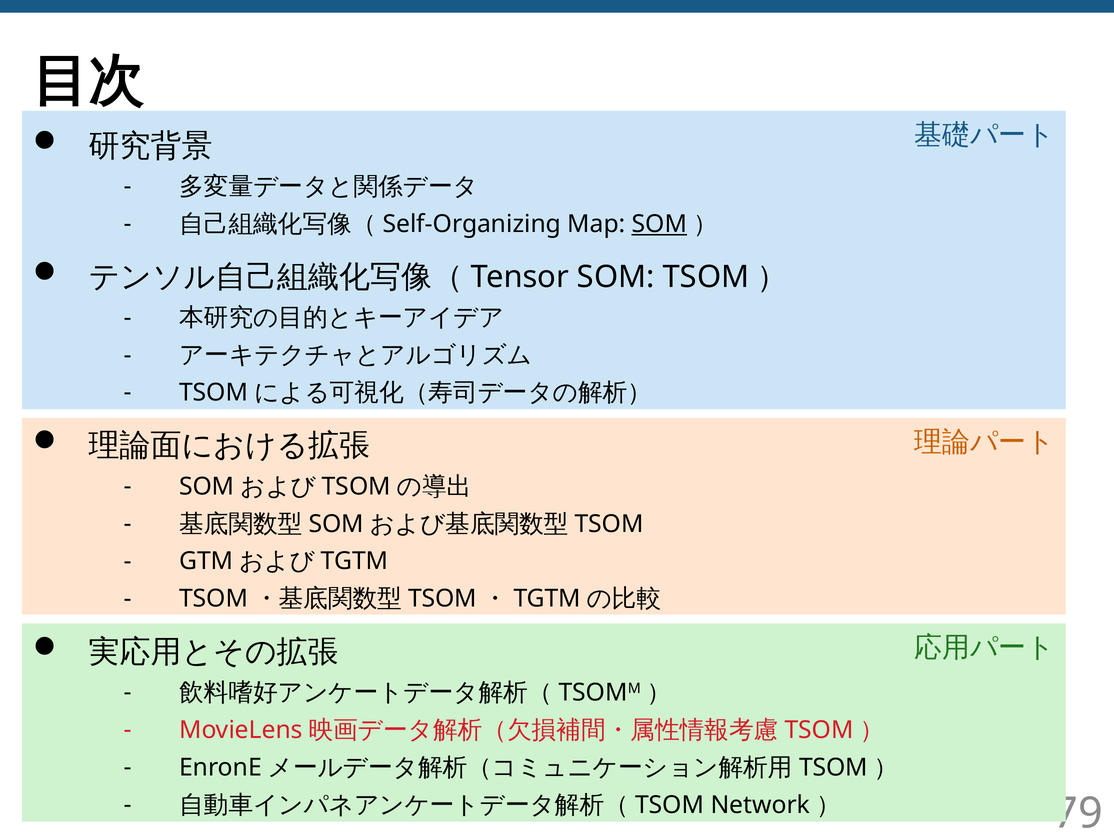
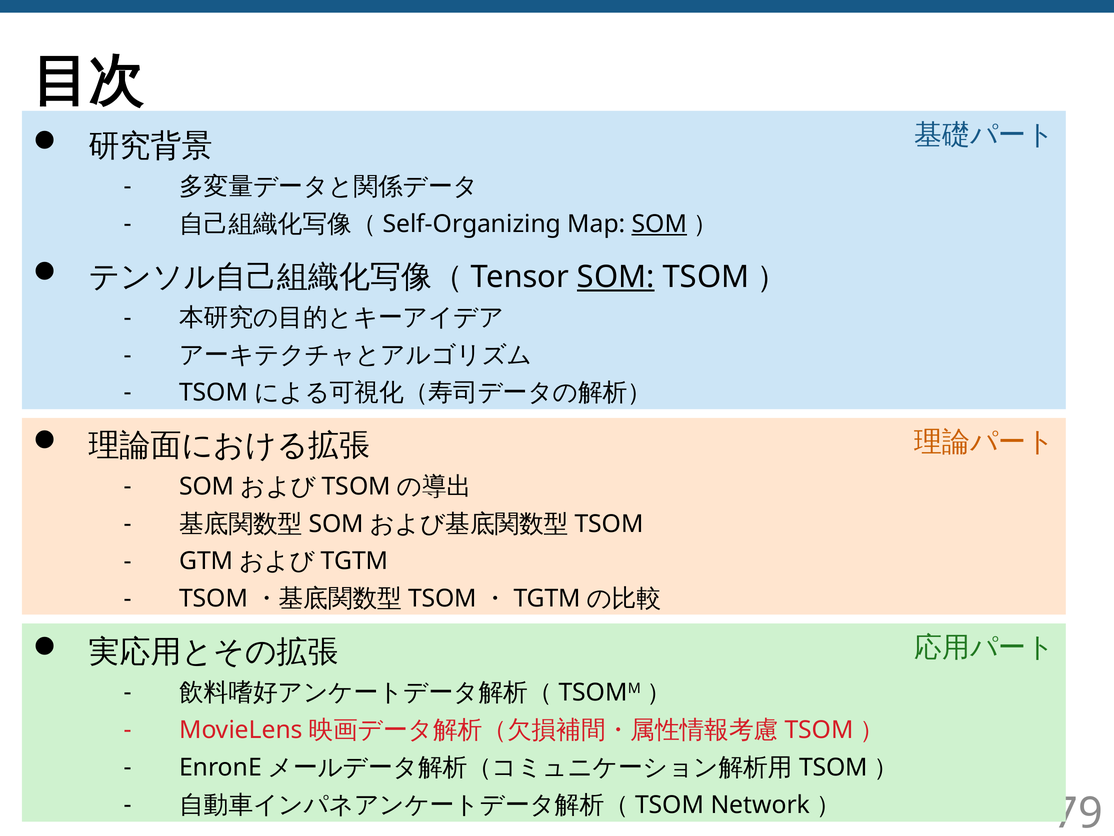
SOM underline: none -> present (616, 277)
